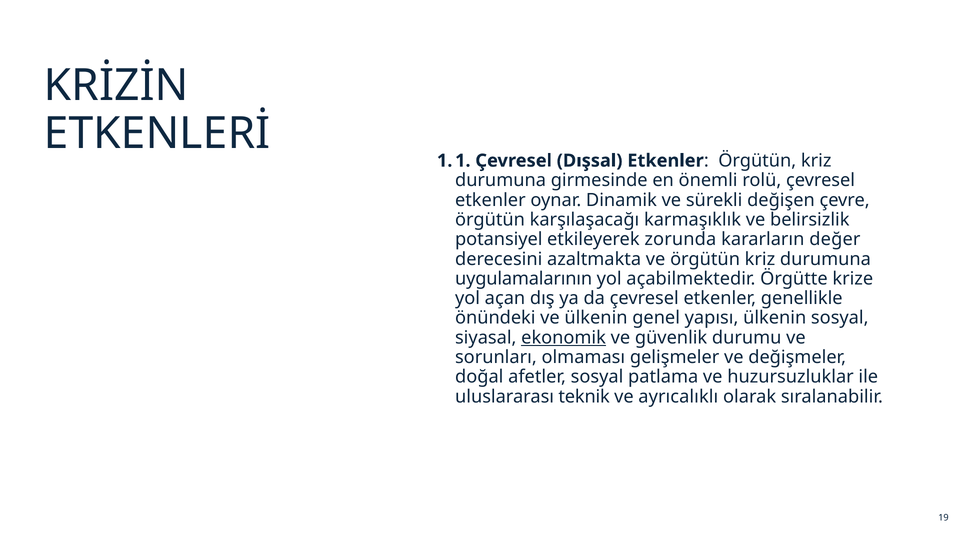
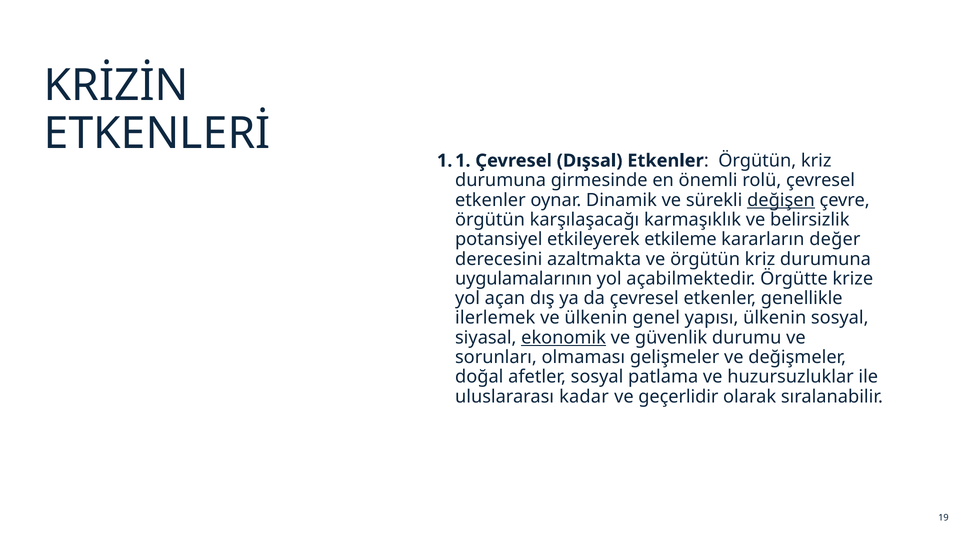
değişen underline: none -> present (781, 200)
zorunda: zorunda -> etkileme (681, 240)
önündeki: önündeki -> ilerlemek (495, 318)
teknik: teknik -> kadar (584, 397)
ayrıcalıklı: ayrıcalıklı -> geçerlidir (678, 397)
